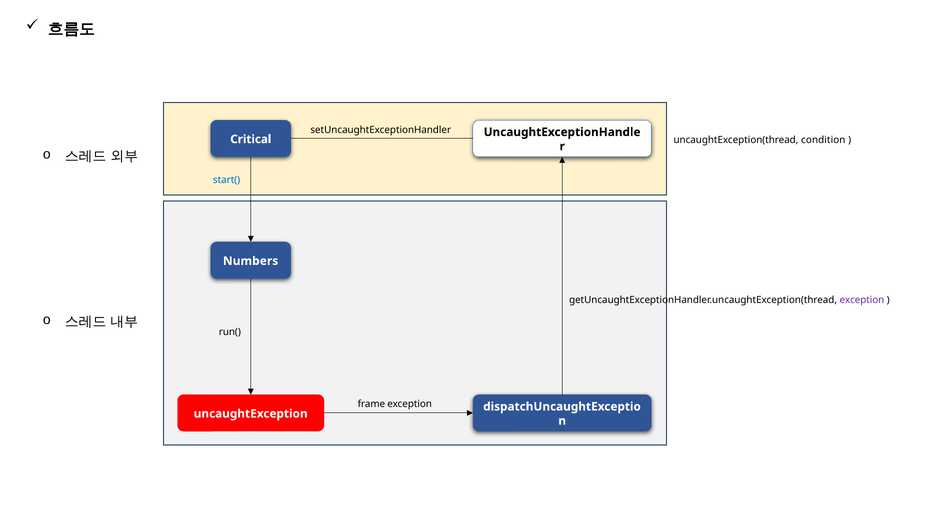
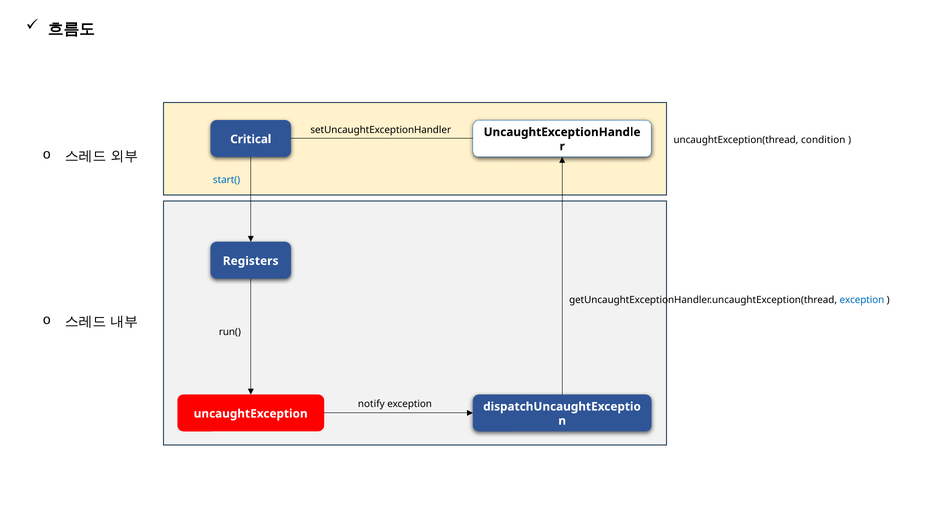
Numbers: Numbers -> Registers (251, 261)
exception colour: purple -> blue (862, 300)
frame: frame -> notify (371, 404)
